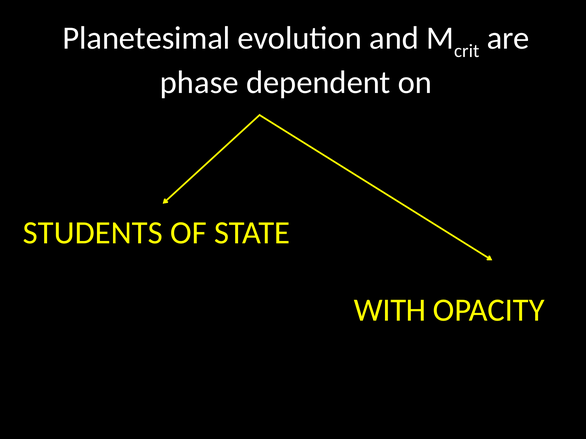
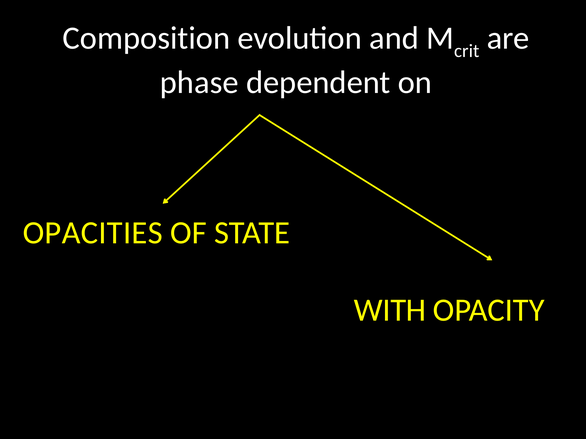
Planetesimal: Planetesimal -> Composition (146, 38)
STUDENTS: STUDENTS -> OPACITIES (93, 233)
